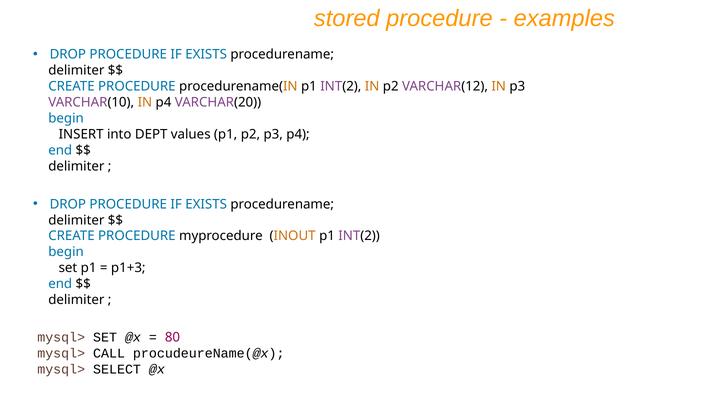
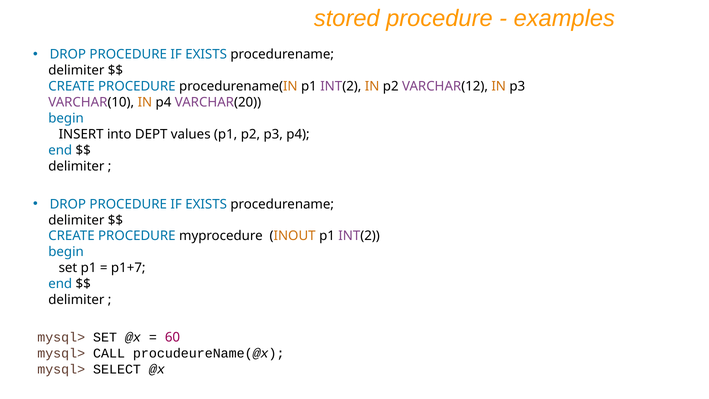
p1+3: p1+3 -> p1+7 (128, 268)
80: 80 -> 60 (172, 337)
